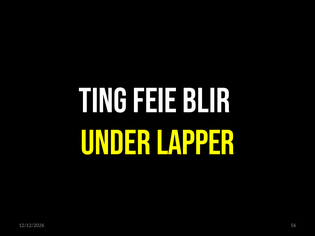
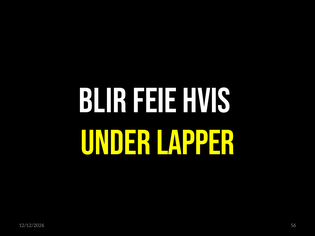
TING: TING -> BLIR (103, 101)
BLIR: BLIR -> HVIS (207, 101)
